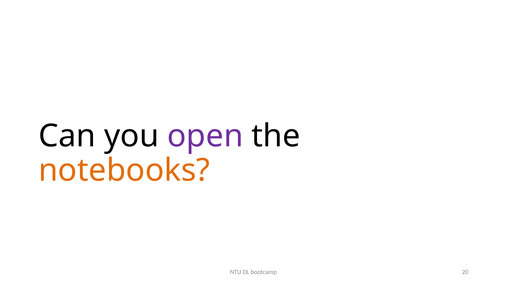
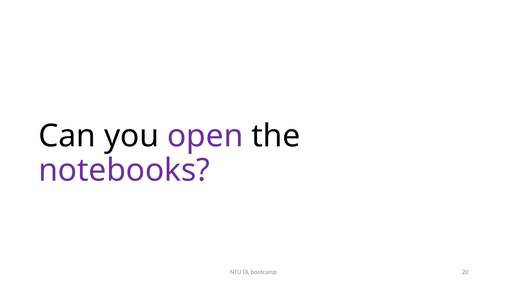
notebooks colour: orange -> purple (124, 171)
